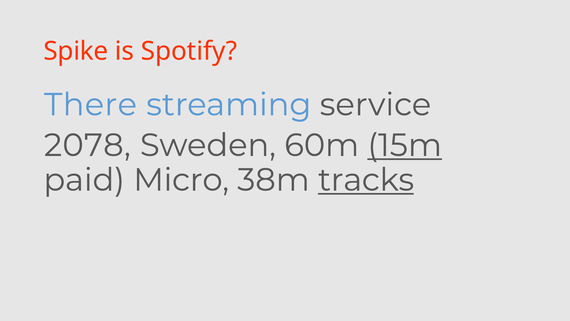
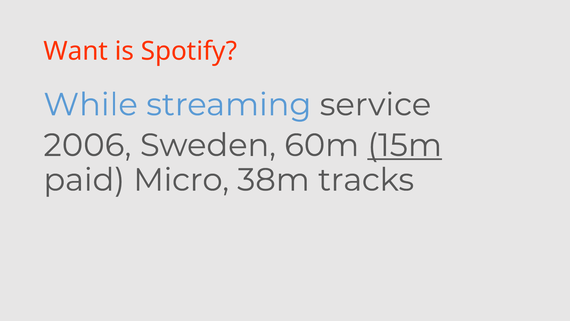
Spike: Spike -> Want (76, 51)
There: There -> While (91, 105)
2078: 2078 -> 2006 (87, 145)
tracks underline: present -> none (366, 180)
